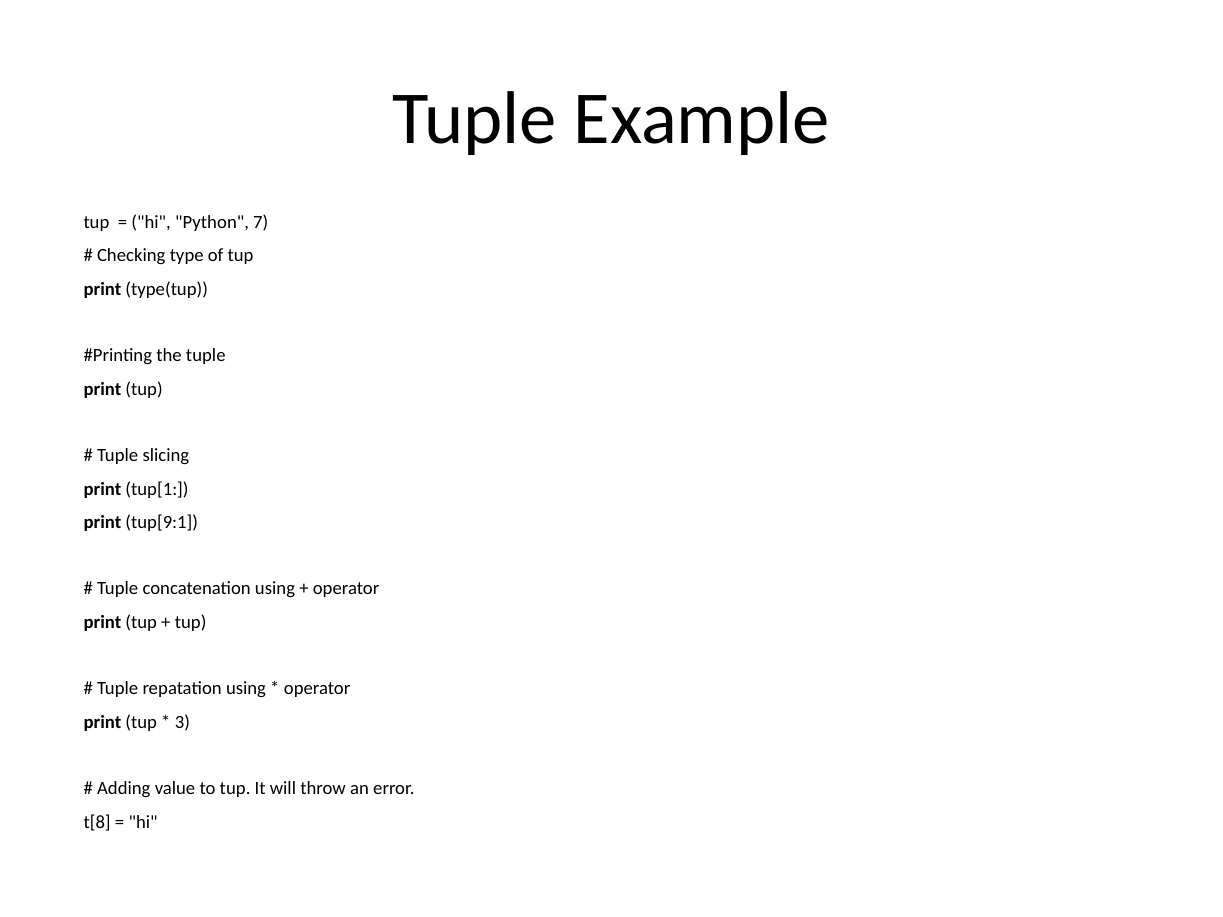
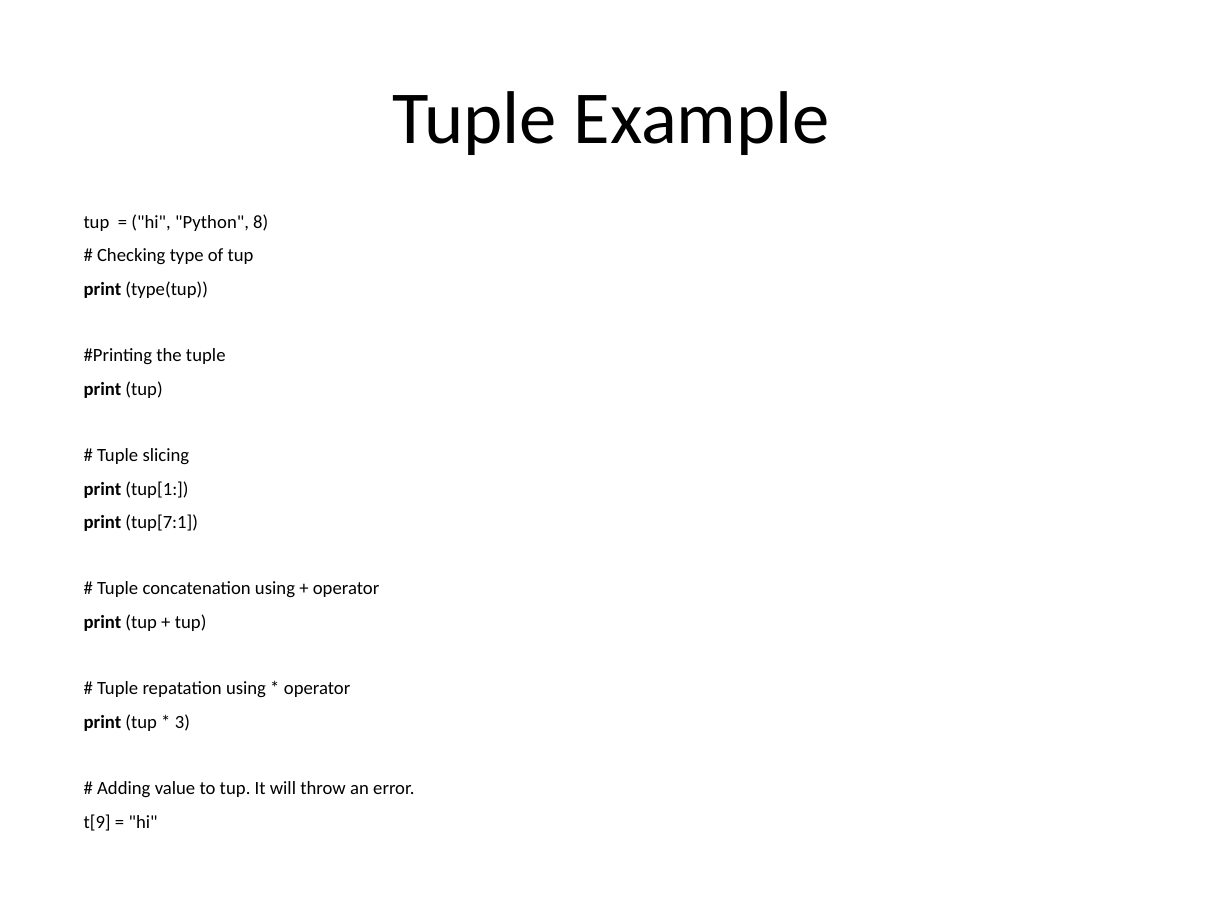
7: 7 -> 8 (261, 222)
tup[9:1: tup[9:1 -> tup[7:1 (162, 522)
t[8: t[8 -> t[9 (97, 822)
